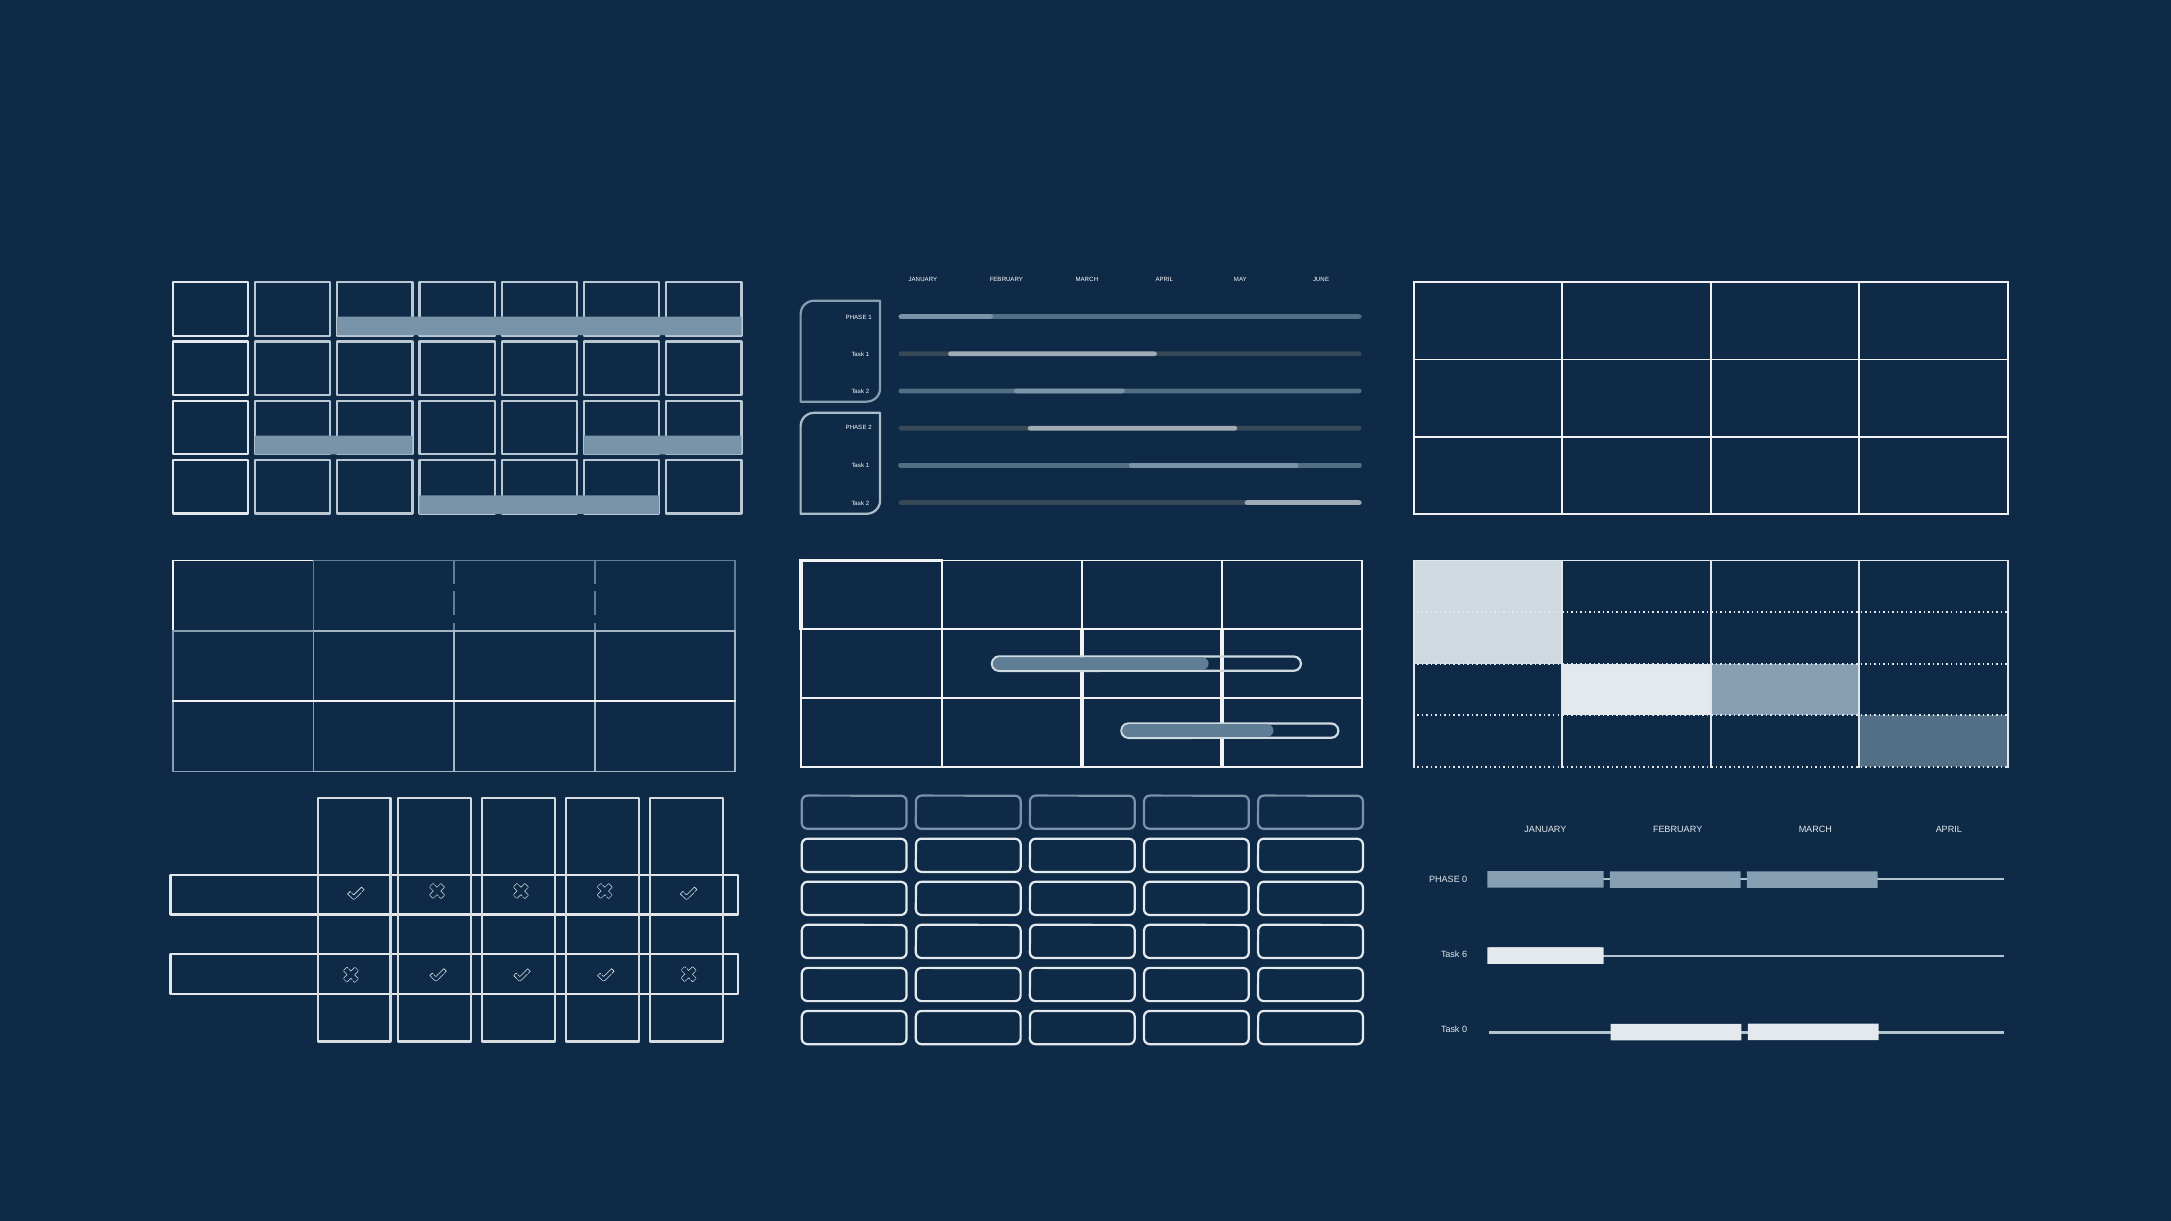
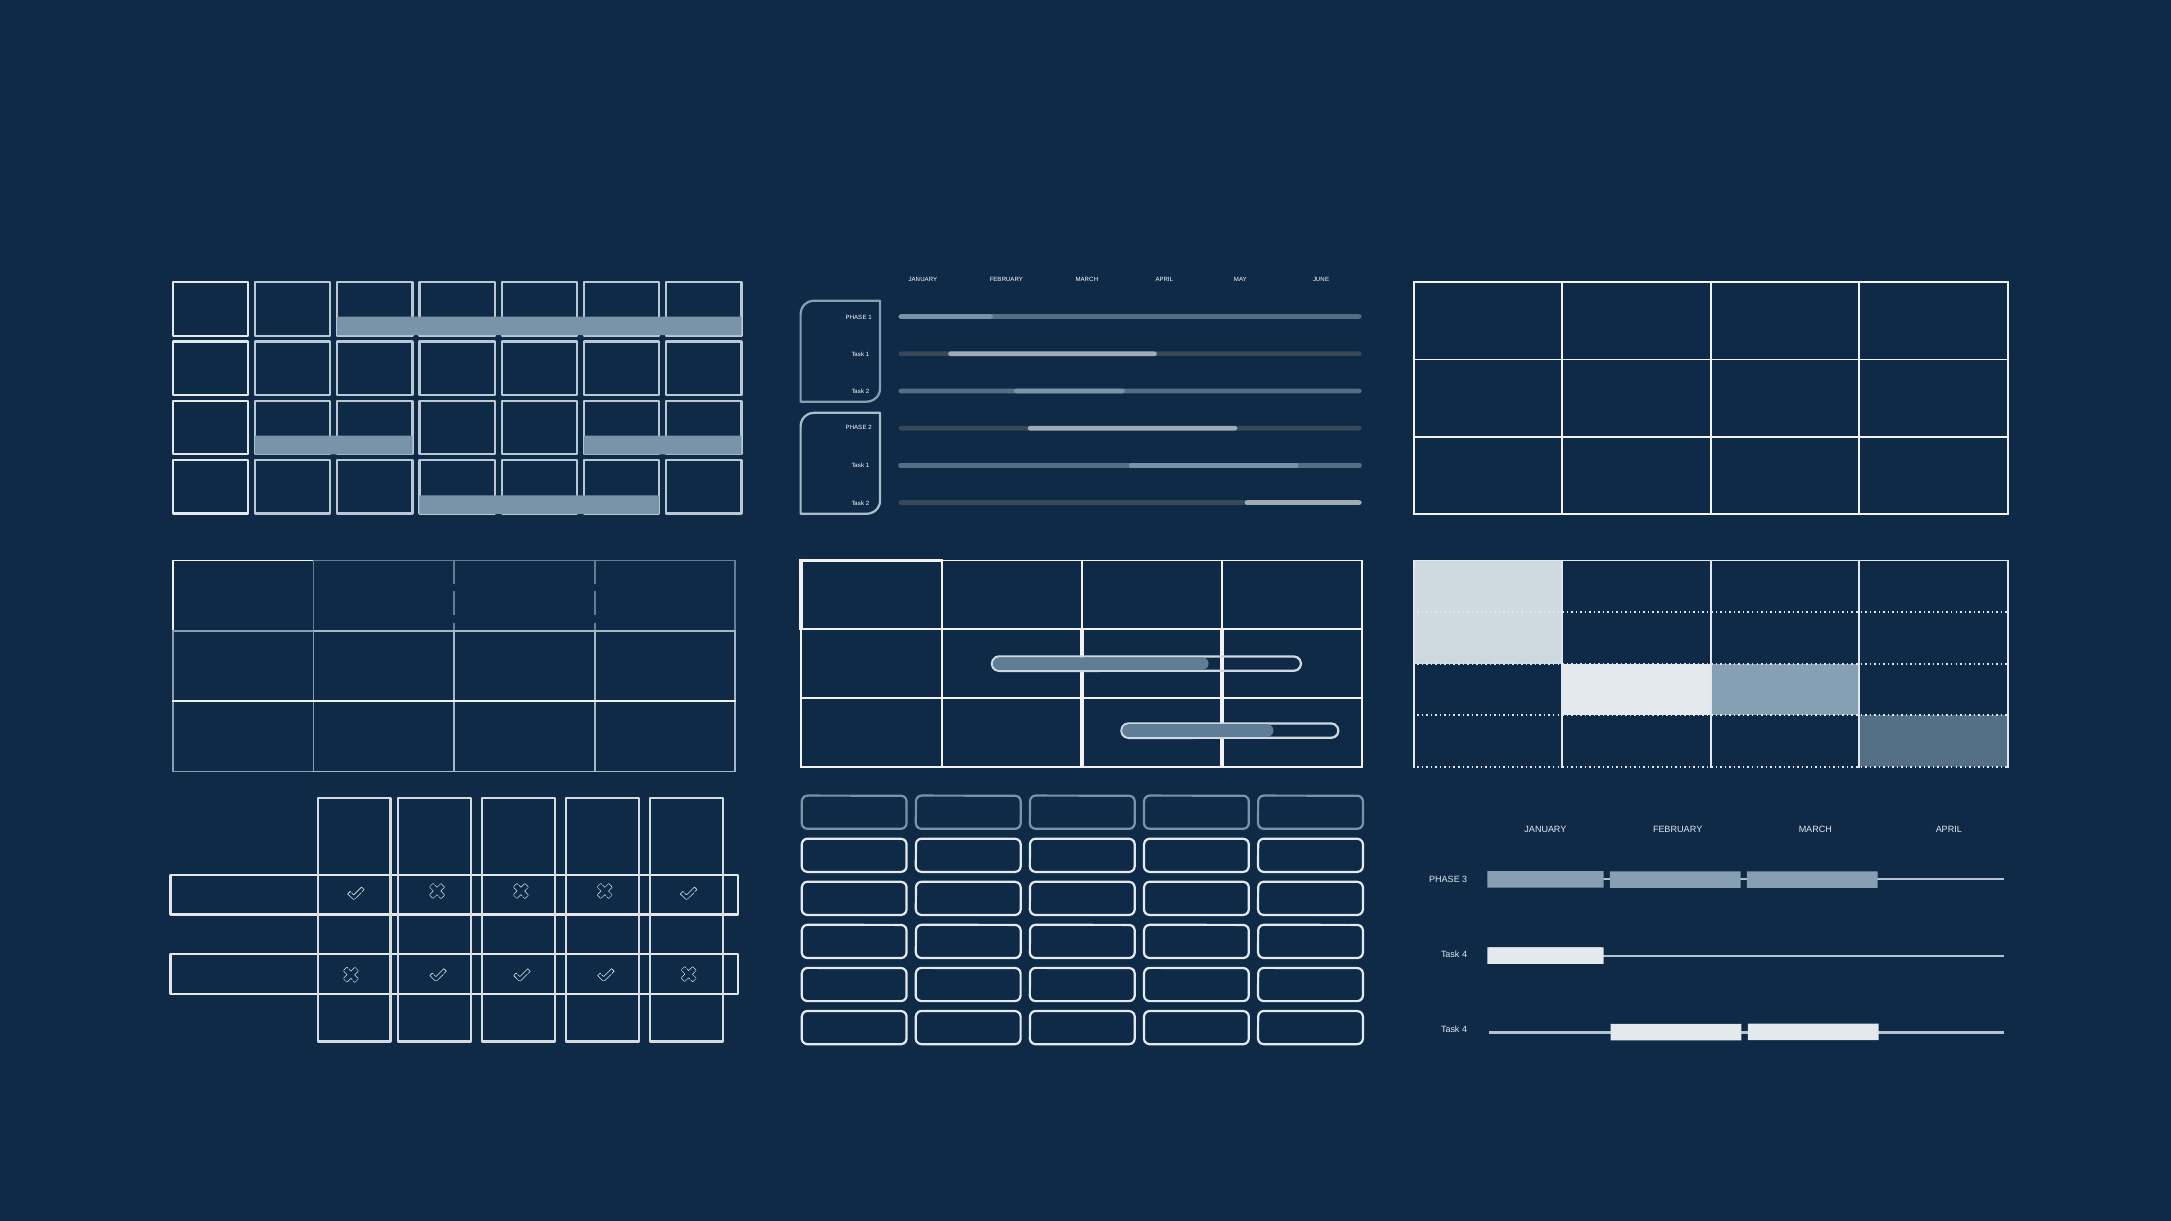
PHASE 0: 0 -> 3 (1465, 880)
6: 6 -> 4 (1465, 955)
0: 0 -> 4 (1465, 1030)
